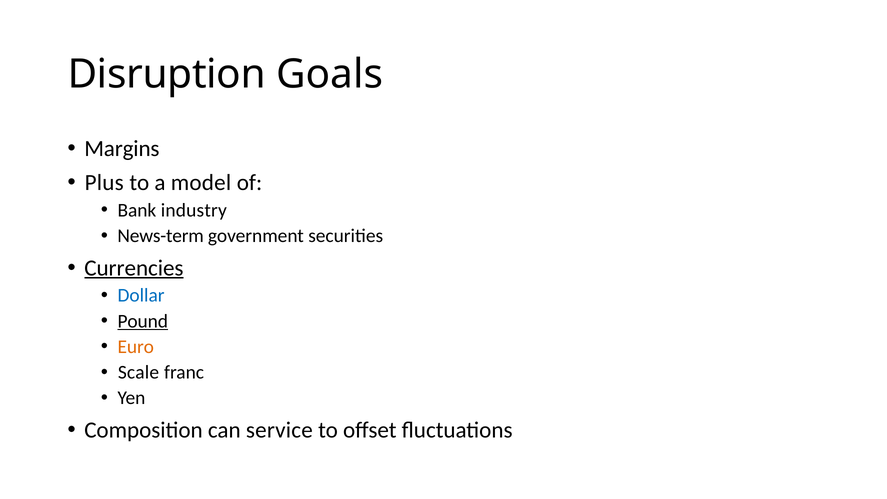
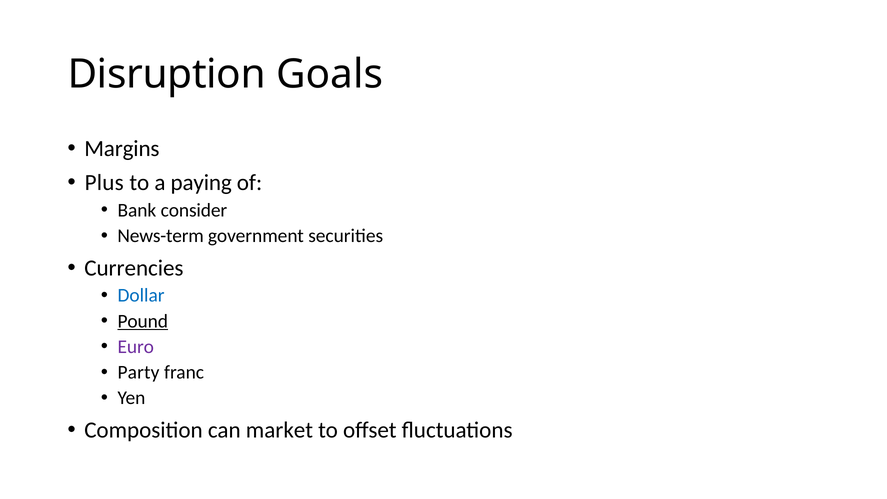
model: model -> paying (201, 183)
industry: industry -> consider (194, 210)
Currencies underline: present -> none (134, 268)
Euro colour: orange -> purple (136, 347)
Scale: Scale -> Party (139, 372)
service: service -> market (279, 430)
